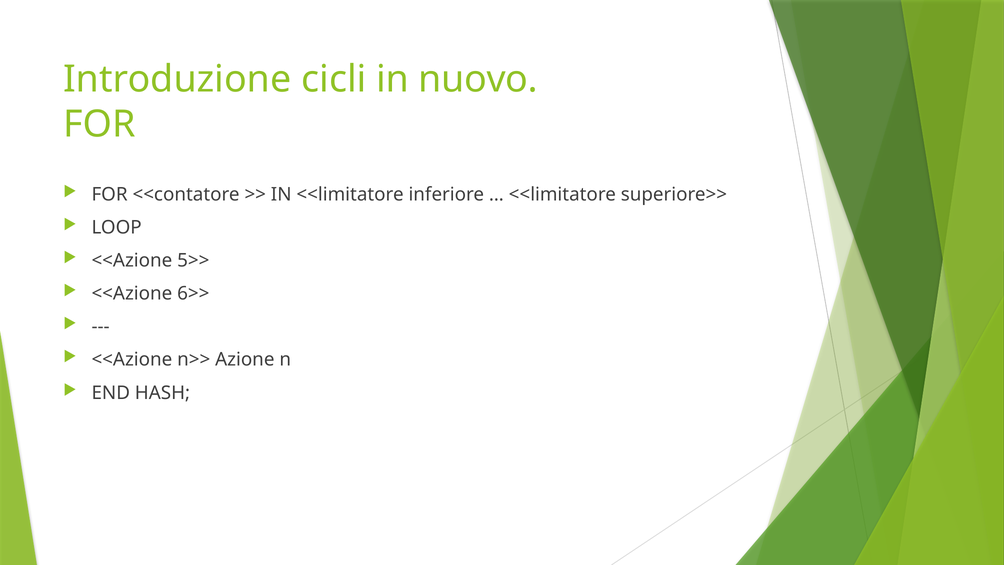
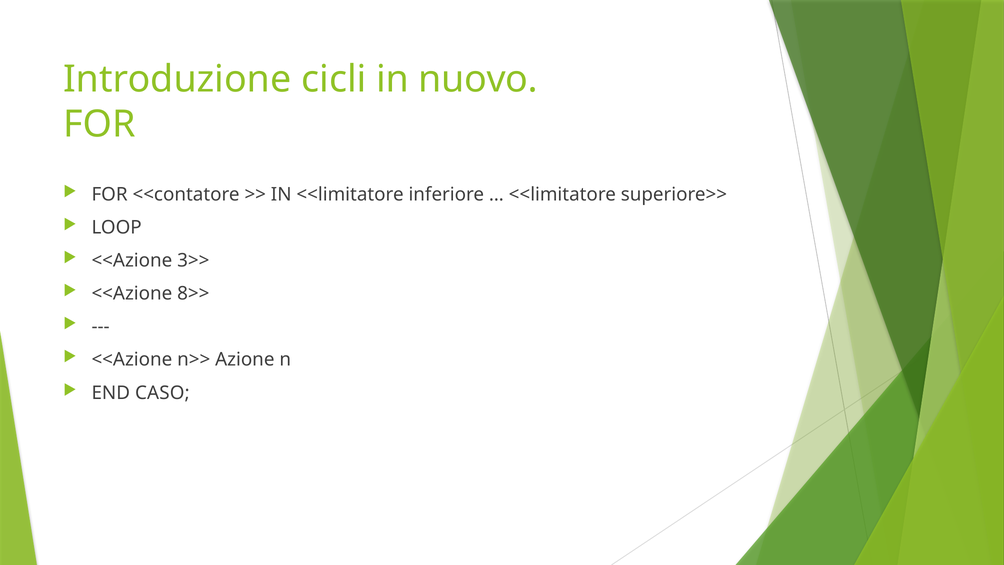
5>>: 5>> -> 3>> (193, 260)
6>>: 6>> -> 8>> (193, 293)
HASH: HASH -> CASO (162, 393)
